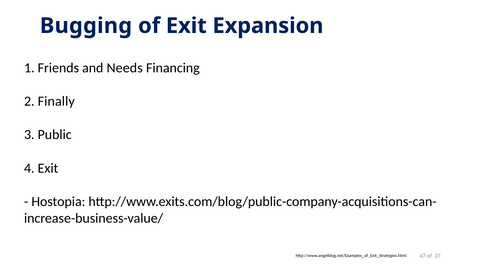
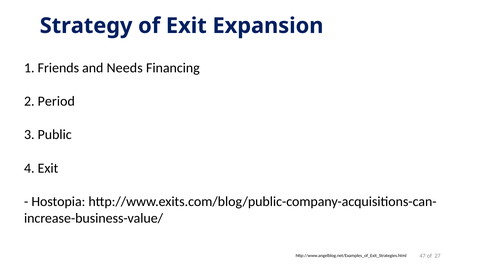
Bugging: Bugging -> Strategy (86, 26)
Finally: Finally -> Period (56, 101)
